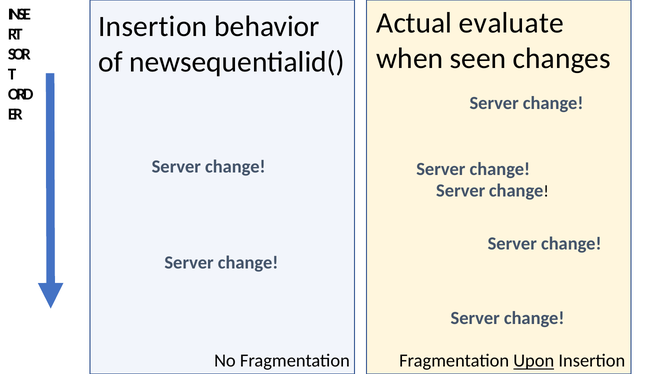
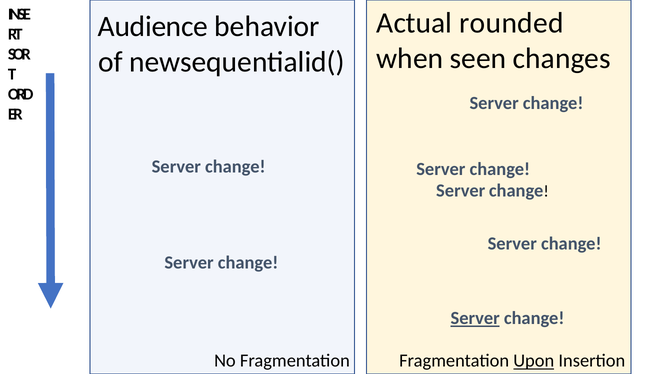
evaluate: evaluate -> rounded (511, 23)
Insertion: Insertion -> Audience (153, 27)
Server underline: none -> present (475, 318)
